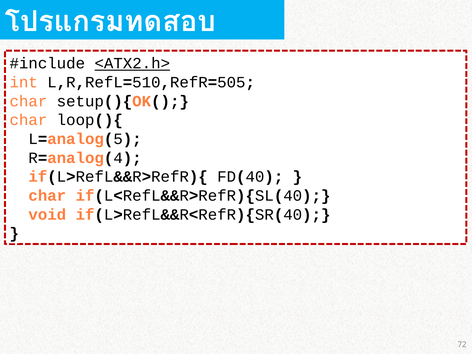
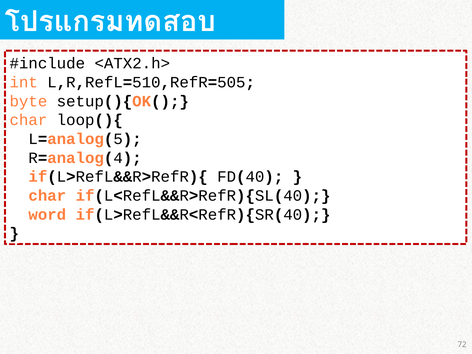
<ATX2.h> underline: present -> none (132, 63)
char: char -> byte (28, 101)
void: void -> word (47, 215)
